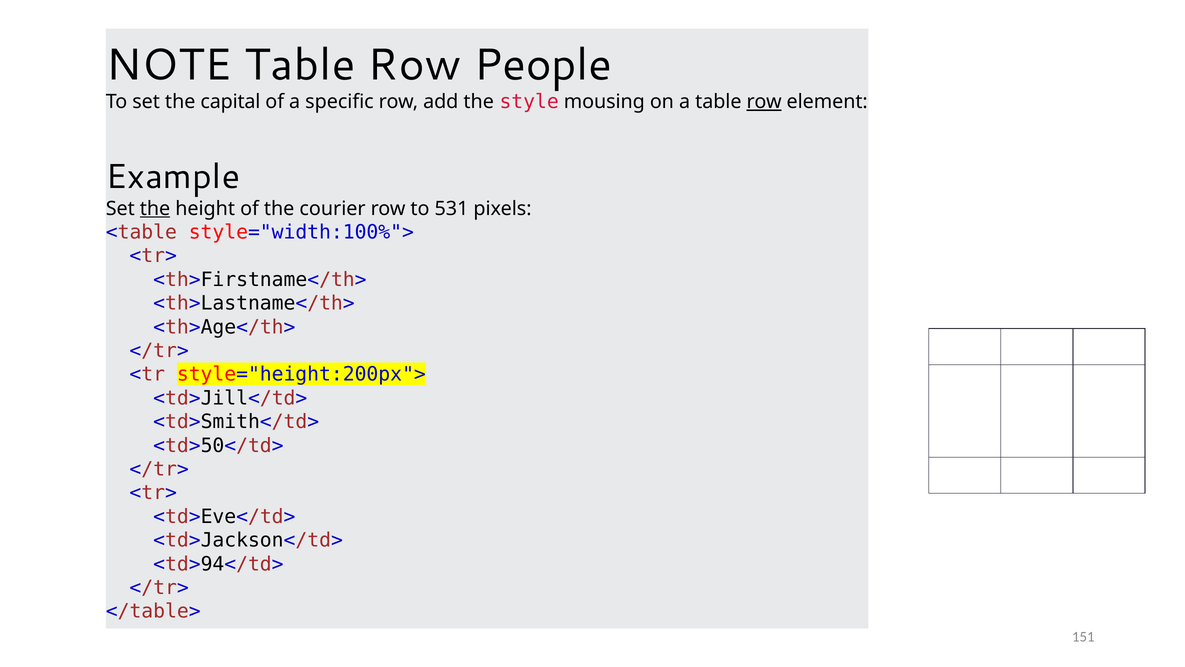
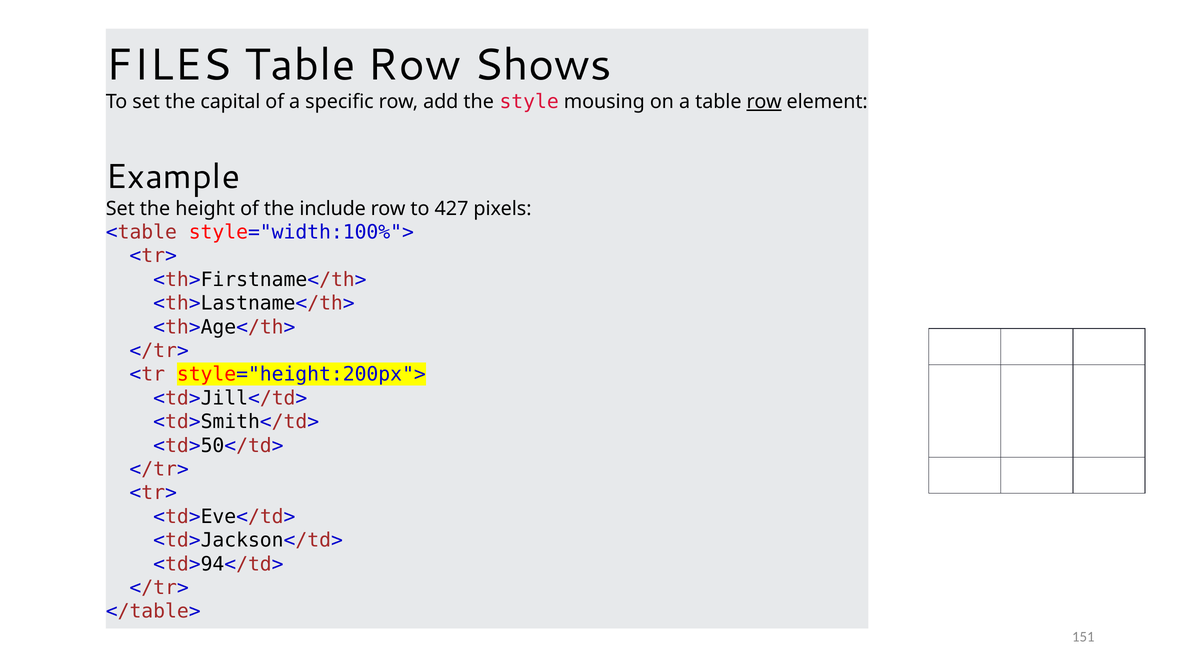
NOTE: NOTE -> FILES (169, 65)
People: People -> Shows (543, 65)
the underline: present -> none (155, 208)
courier: courier -> include (333, 208)
531: 531 -> 427 (451, 208)
